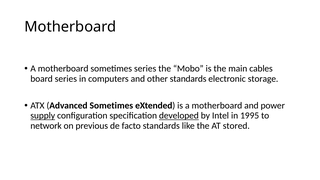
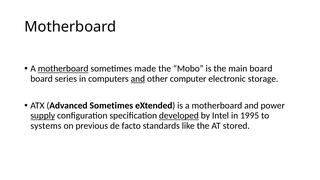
motherboard underline: none -> present (63, 69)
sometimes series: series -> made (145, 69)
main cables: cables -> board (261, 69)
and underline: none -> present (138, 79)
other standards: standards -> computer (188, 79)
network: network -> systems (46, 126)
